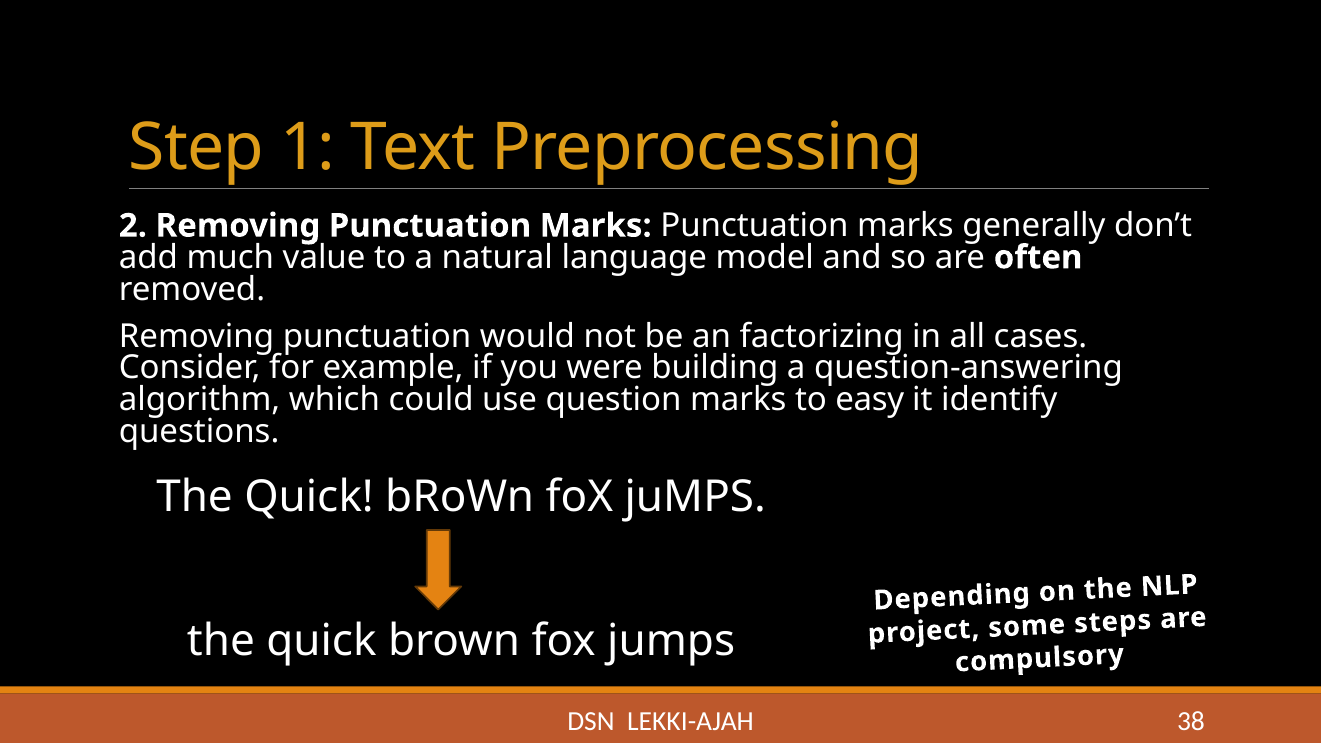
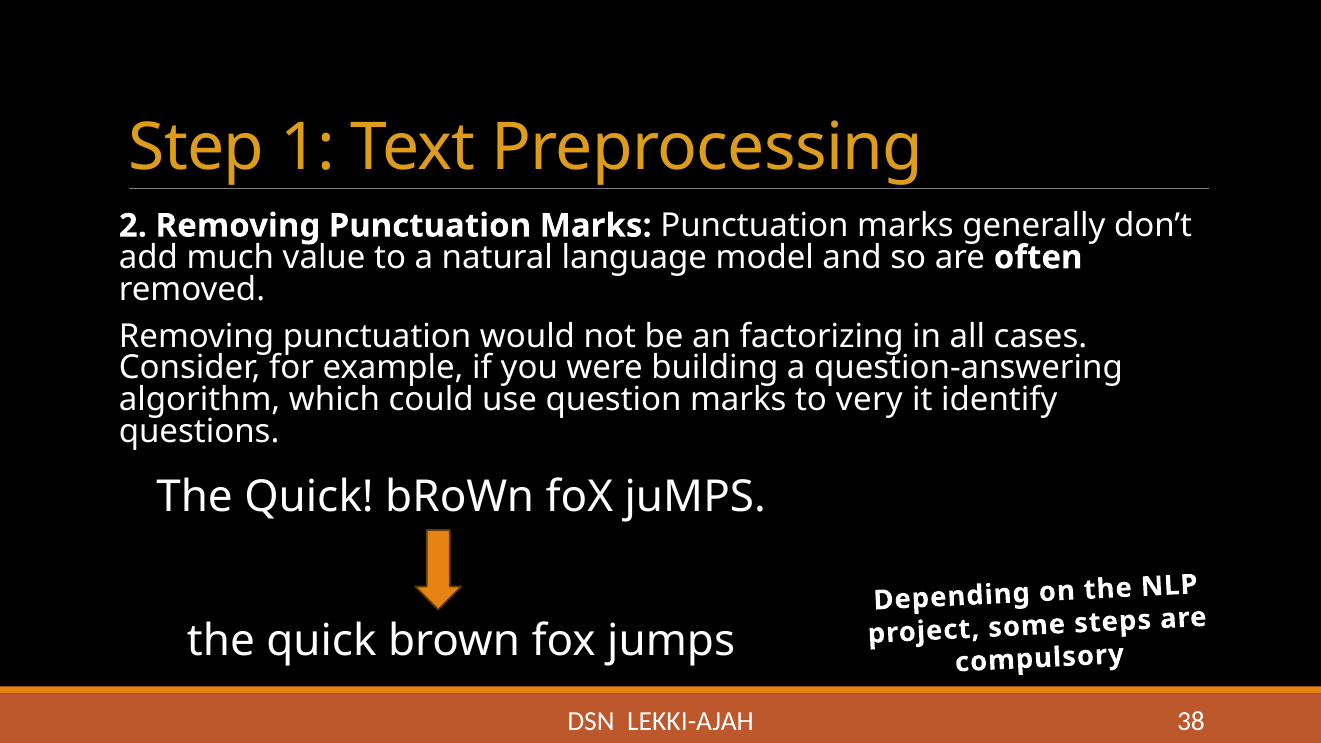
easy: easy -> very (869, 400)
